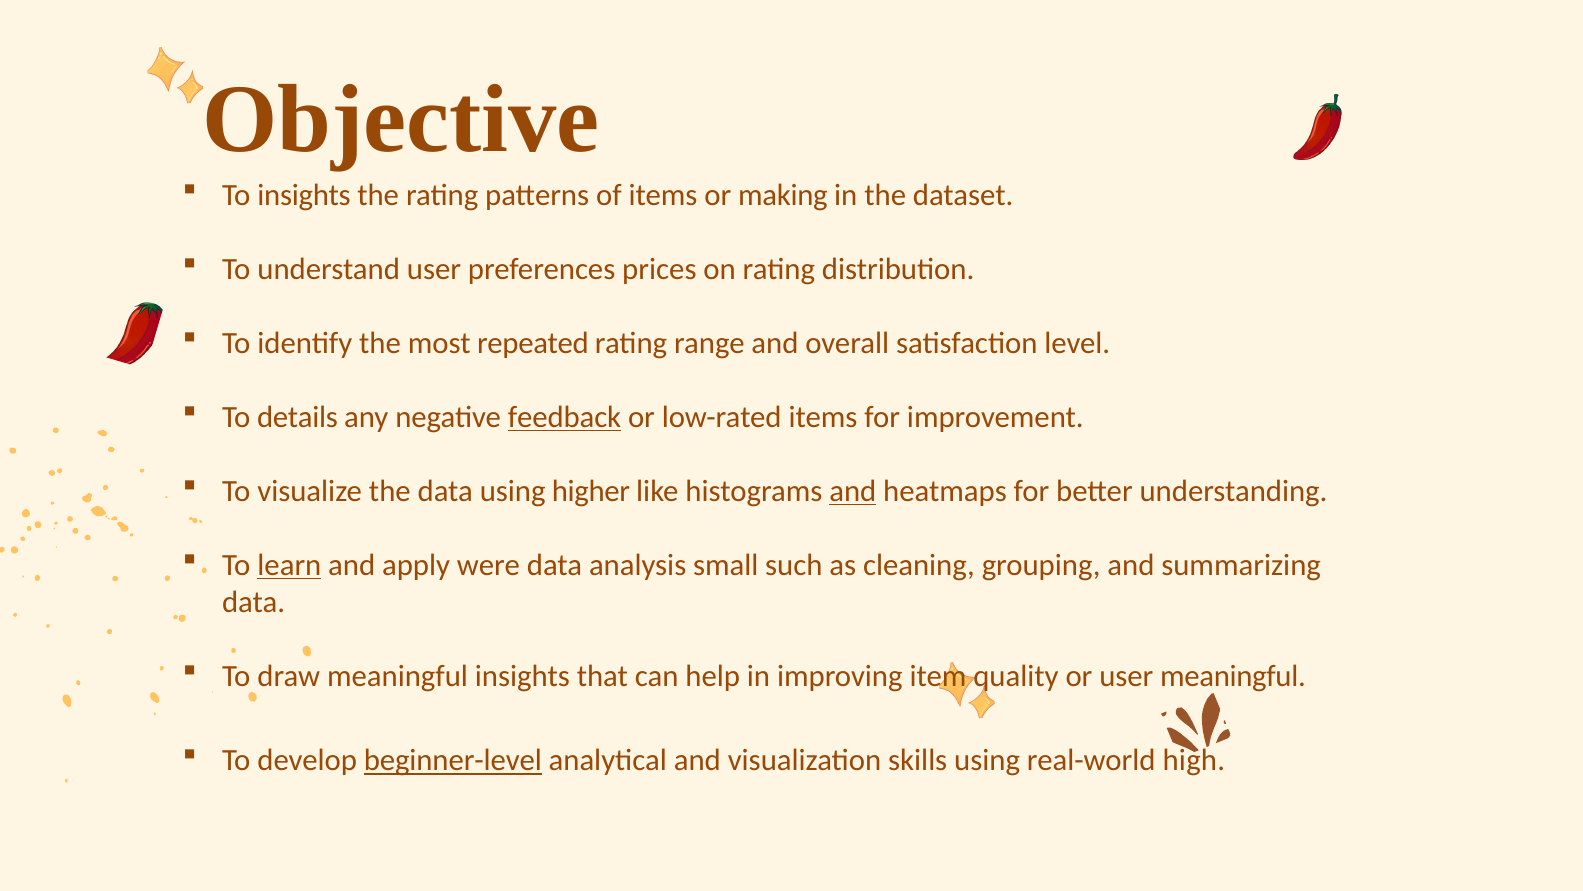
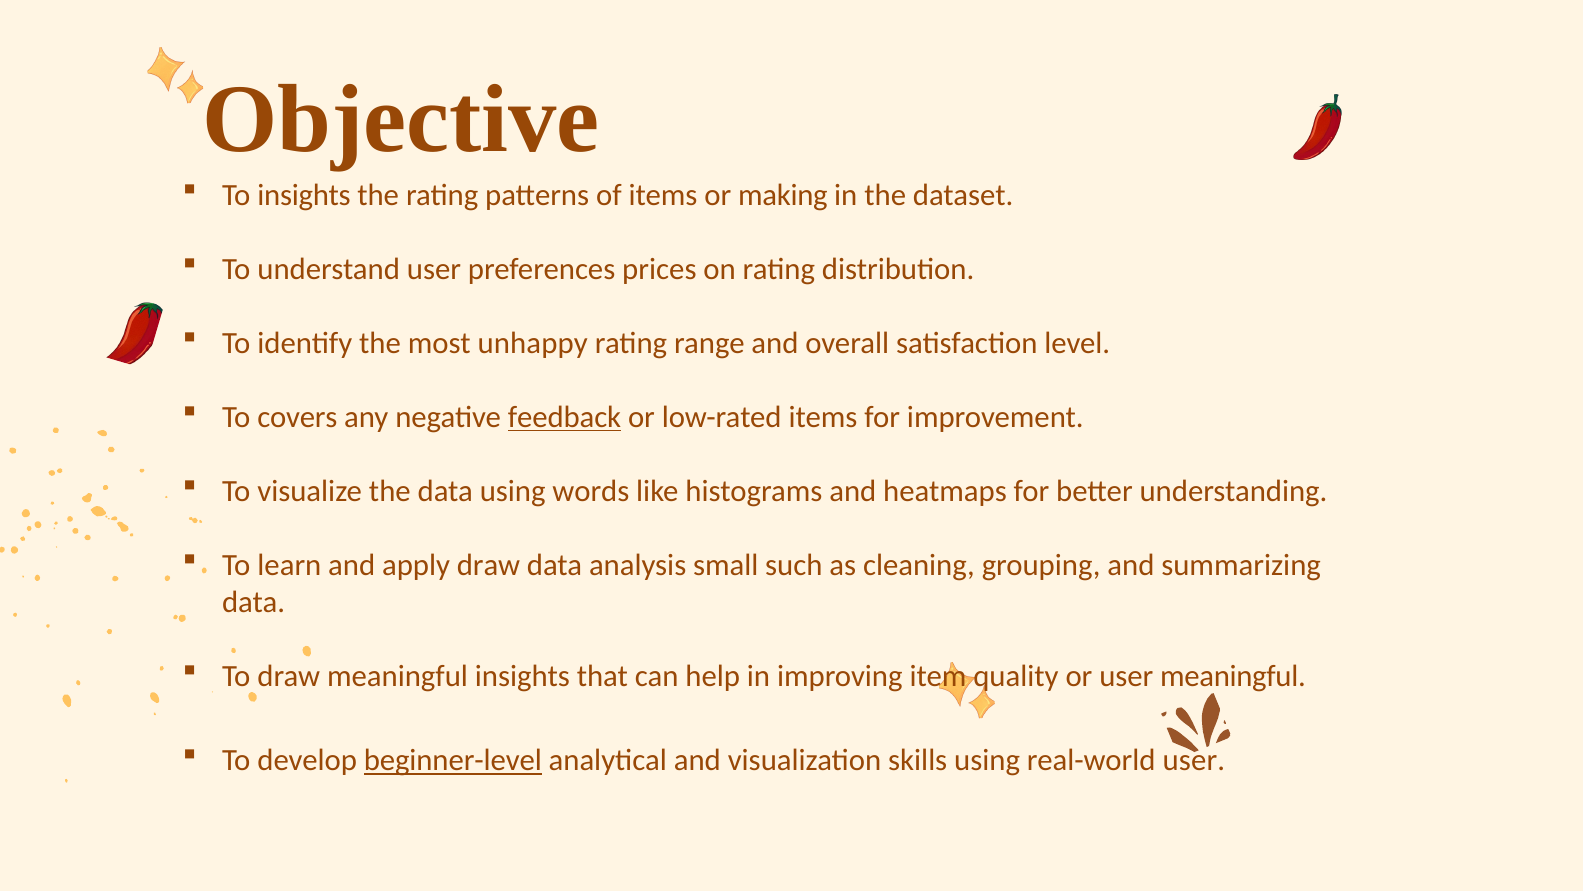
repeated: repeated -> unhappy (533, 343)
details: details -> covers (297, 417)
higher: higher -> words (591, 491)
and underline: present -> none (853, 491)
learn underline: present -> none (289, 565)
apply were: were -> draw (489, 565)
real-world high: high -> user (1194, 760)
